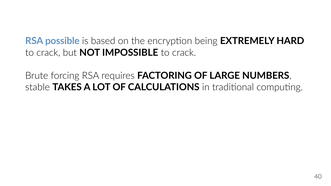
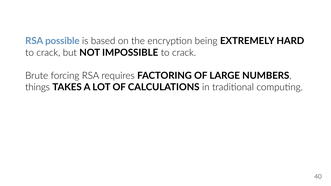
stable: stable -> things (38, 87)
